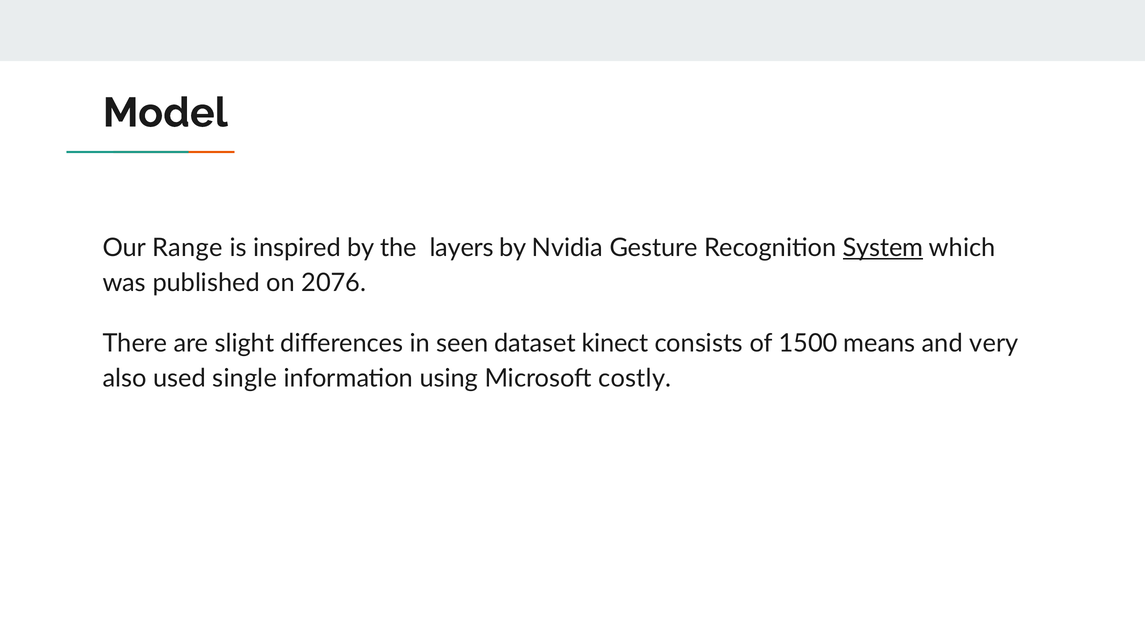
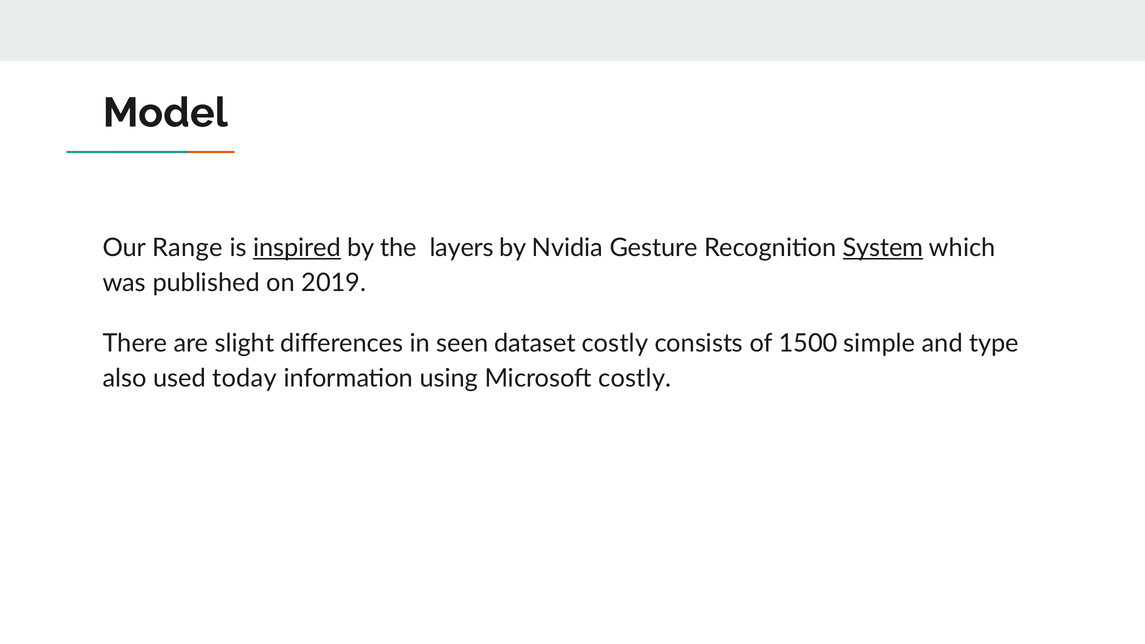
inspired underline: none -> present (297, 248)
2076: 2076 -> 2019 (334, 283)
dataset kinect: kinect -> costly (615, 343)
means: means -> simple (879, 343)
very: very -> type (994, 343)
single: single -> today (245, 378)
